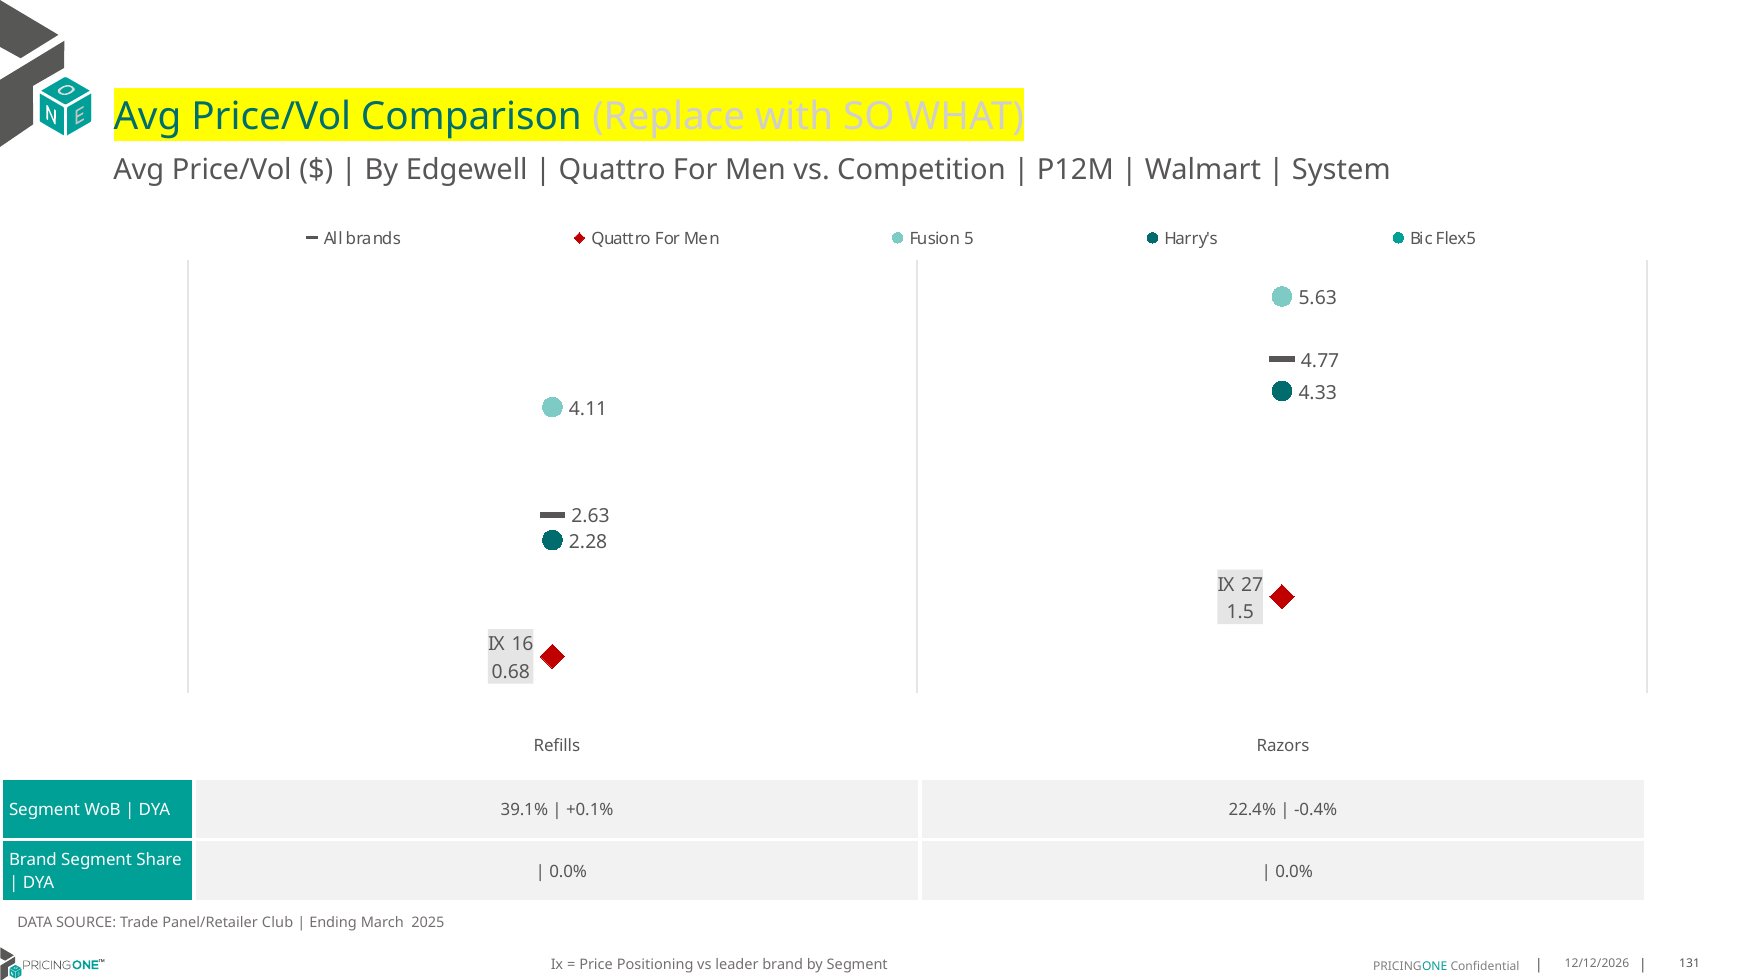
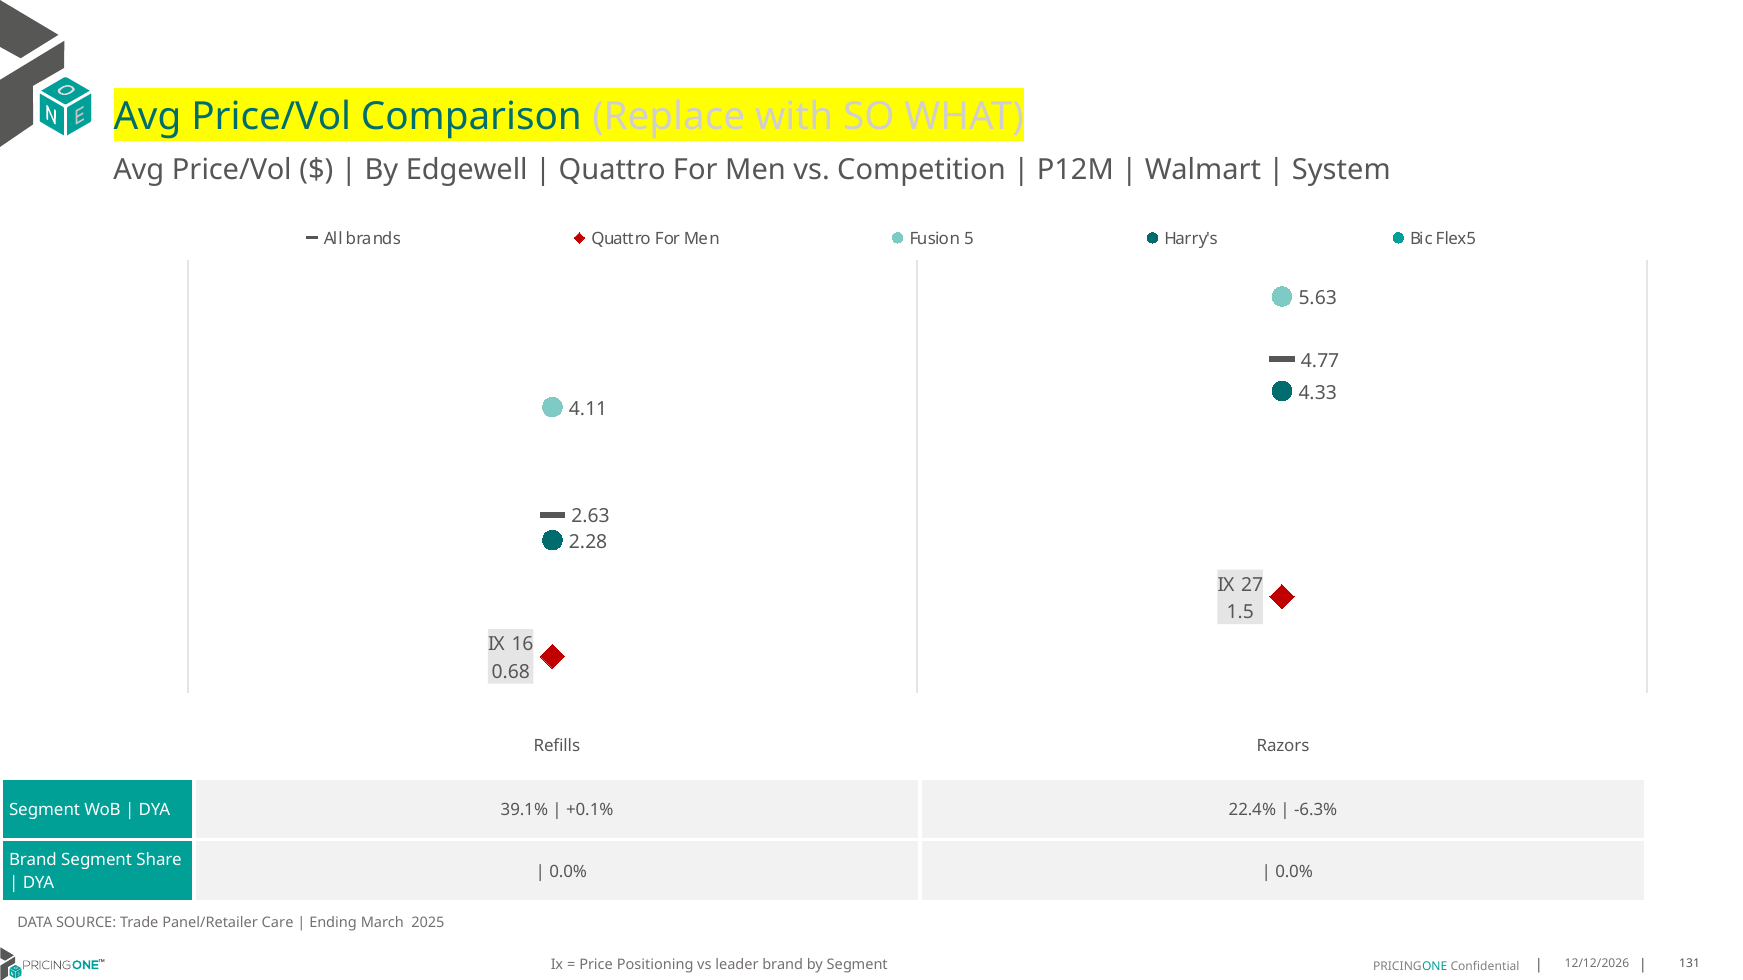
-0.4%: -0.4% -> -6.3% (1316, 810)
Club: Club -> Care (278, 923)
